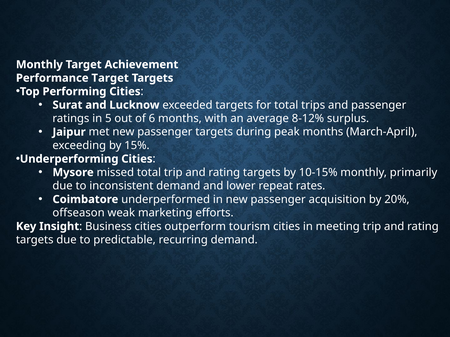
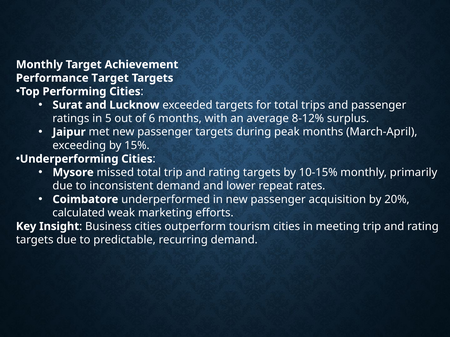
offseason: offseason -> calculated (79, 213)
